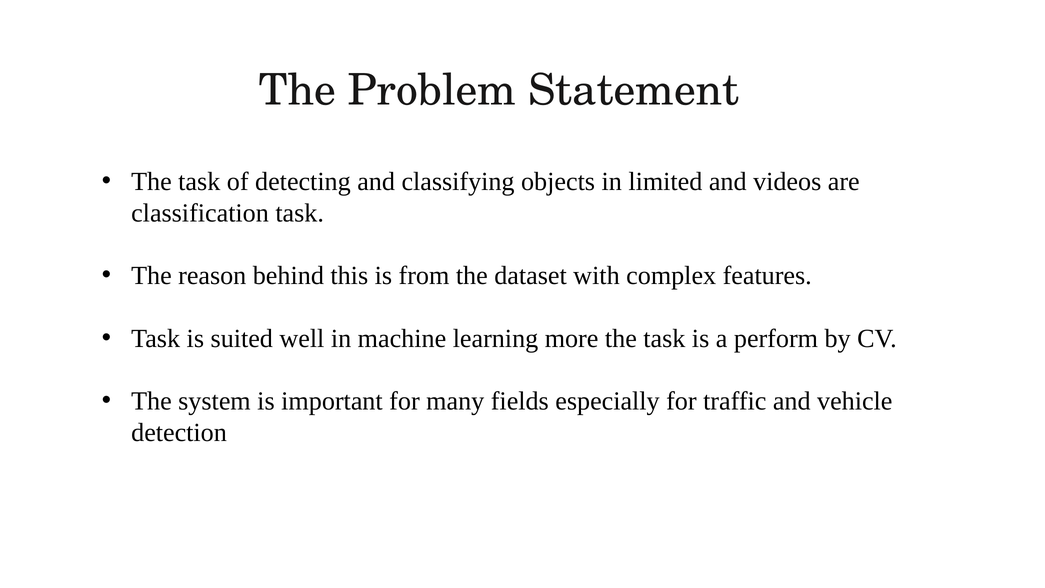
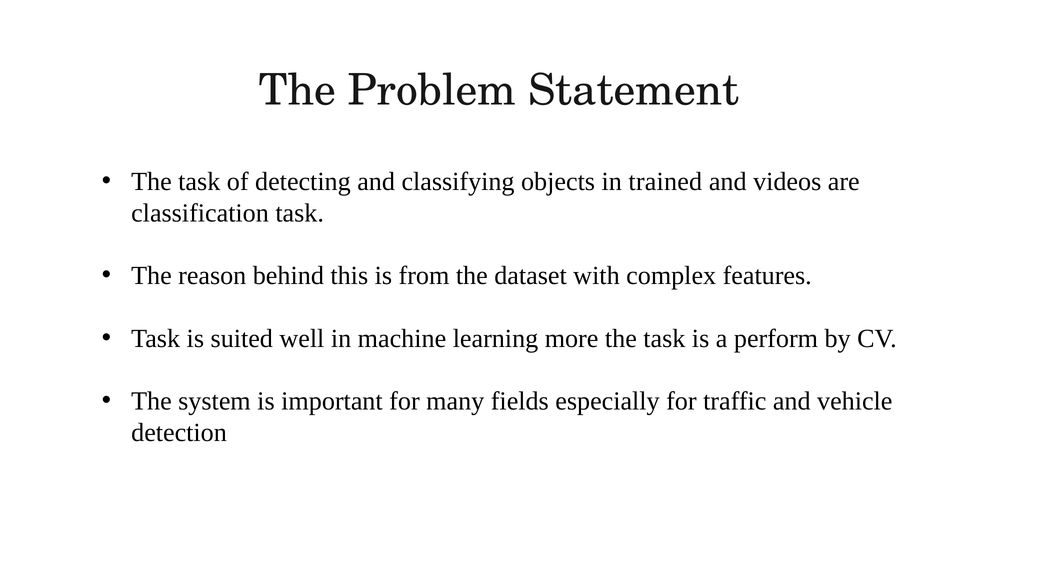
limited: limited -> trained (665, 182)
